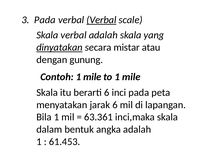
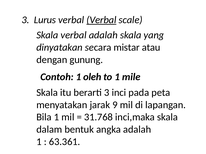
3 Pada: Pada -> Lurus (45, 20)
dinyatakan underline: present -> none (59, 48)
Contoh 1 mile: mile -> oleh (92, 77)
berarti 6: 6 -> 3 (107, 93)
jarak 6: 6 -> 9 (115, 105)
63.361: 63.361 -> 31.768 (98, 117)
61.453: 61.453 -> 63.361 (65, 142)
